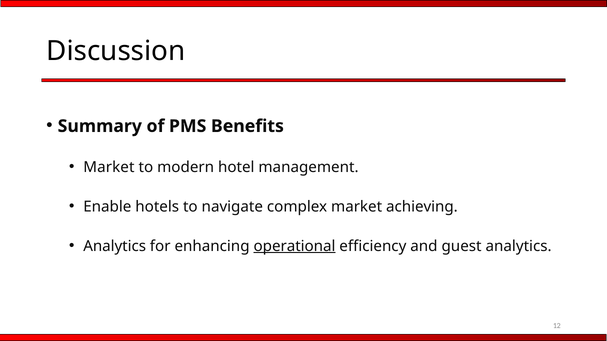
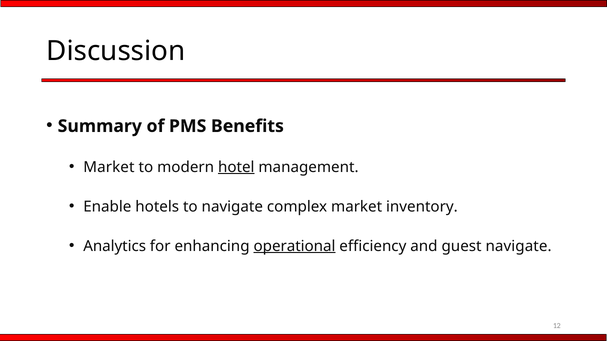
hotel underline: none -> present (236, 167)
achieving: achieving -> inventory (422, 207)
guest analytics: analytics -> navigate (519, 246)
